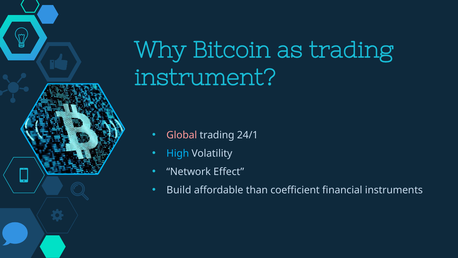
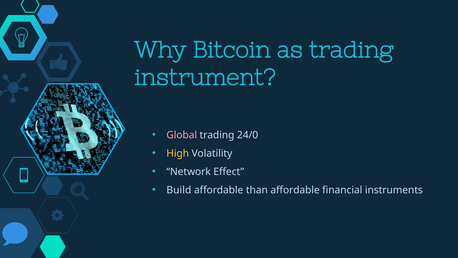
24/1: 24/1 -> 24/0 (248, 135)
High colour: light blue -> yellow (178, 153)
than coefficient: coefficient -> affordable (295, 190)
